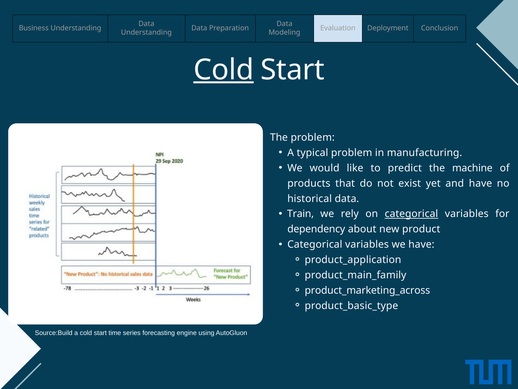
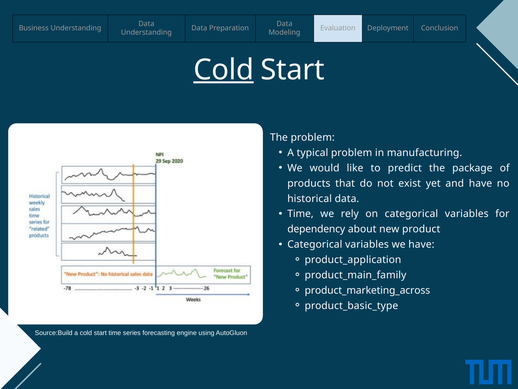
machine: machine -> package (472, 168)
Train: Train -> Time (300, 214)
categorical underline: present -> none (411, 214)
